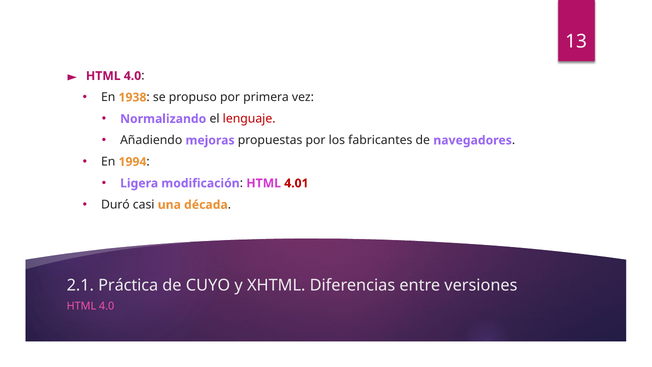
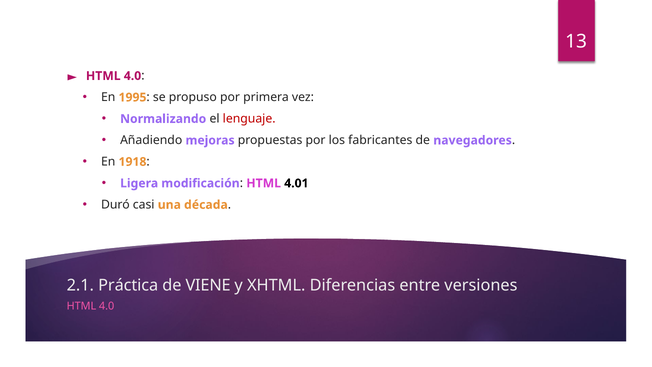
1938: 1938 -> 1995 (132, 97)
1994: 1994 -> 1918 (132, 162)
4.01 colour: red -> black (296, 183)
CUYO: CUYO -> VIENE (208, 285)
